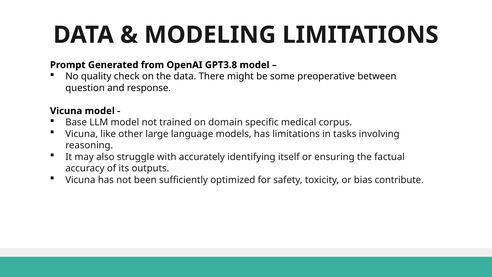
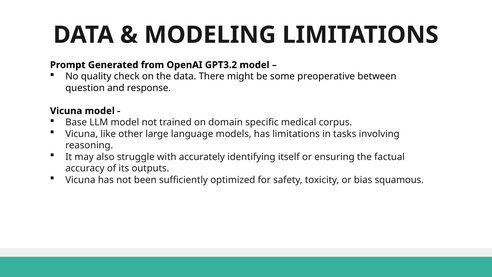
GPT3.8: GPT3.8 -> GPT3.2 (221, 65)
contribute: contribute -> squamous (399, 180)
